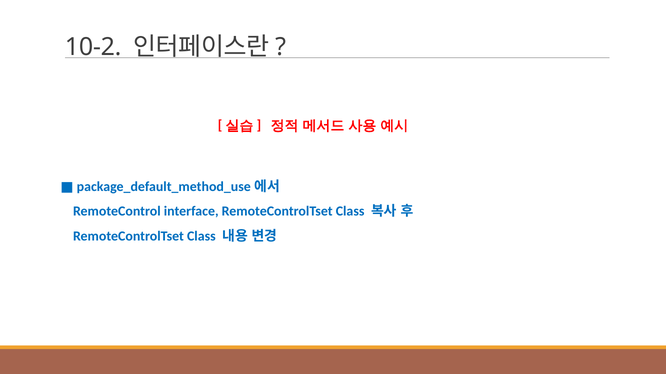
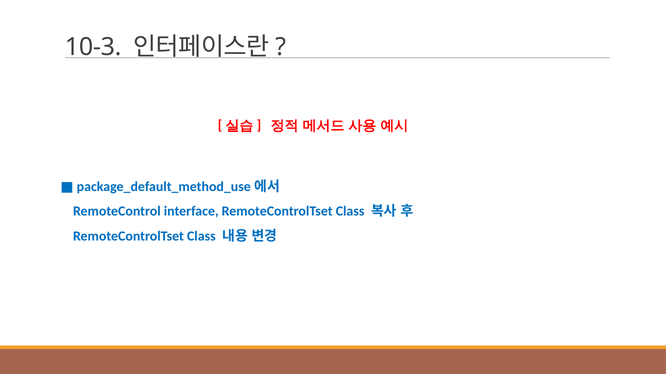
10-2: 10-2 -> 10-3 (93, 47)
